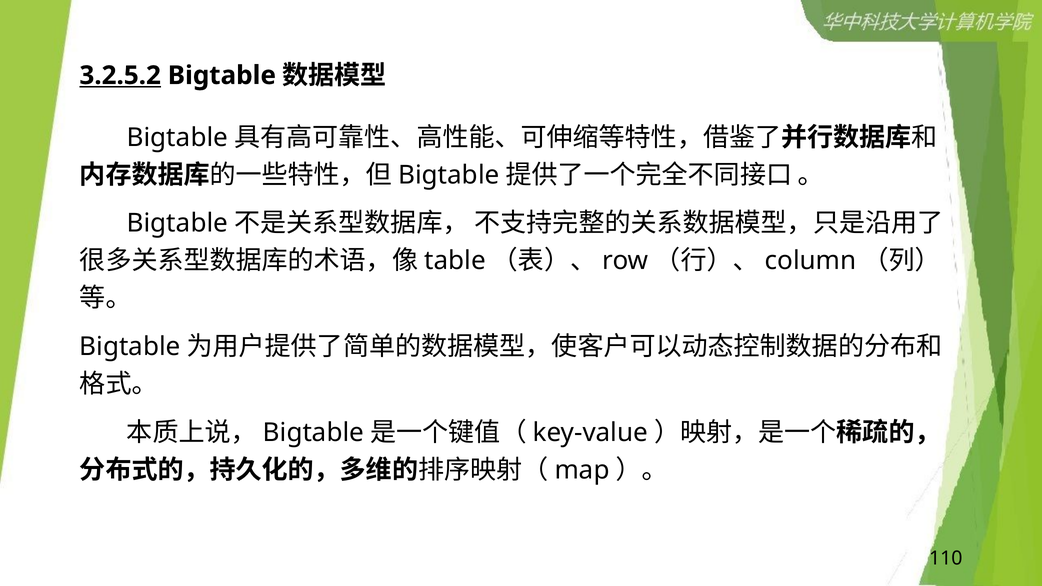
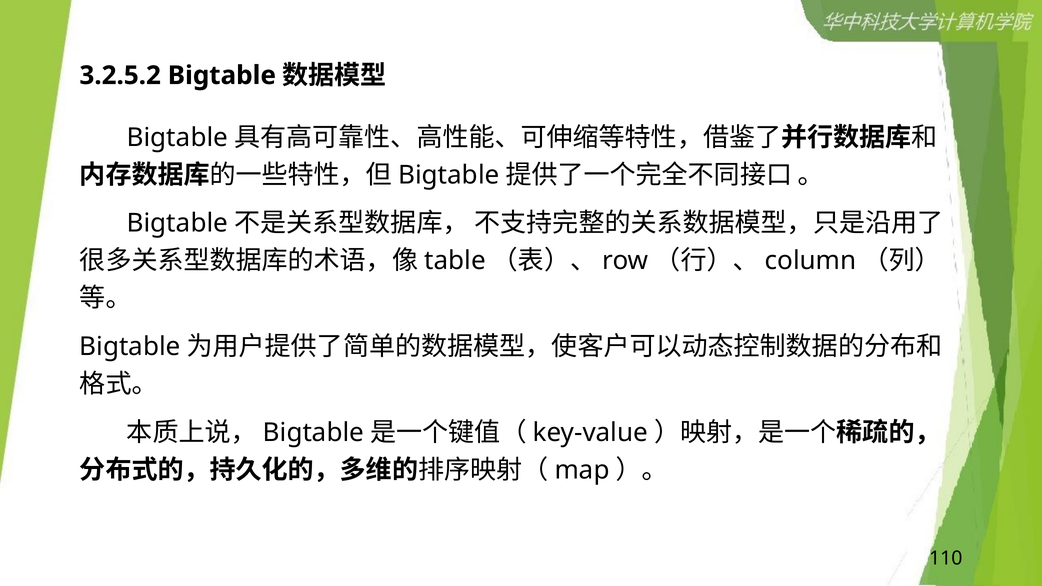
3.2.5.2 underline: present -> none (120, 75)
